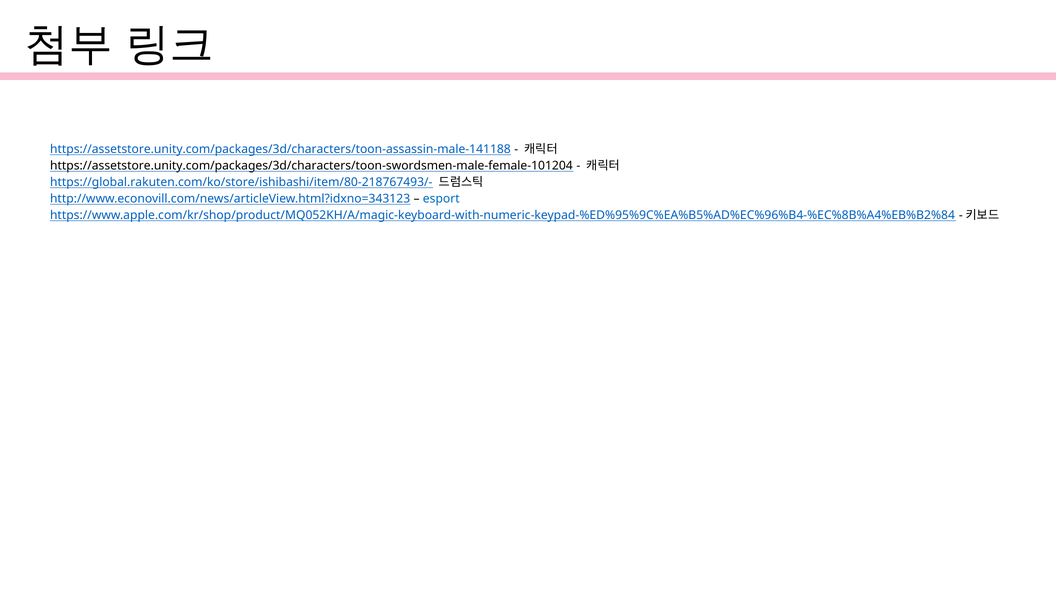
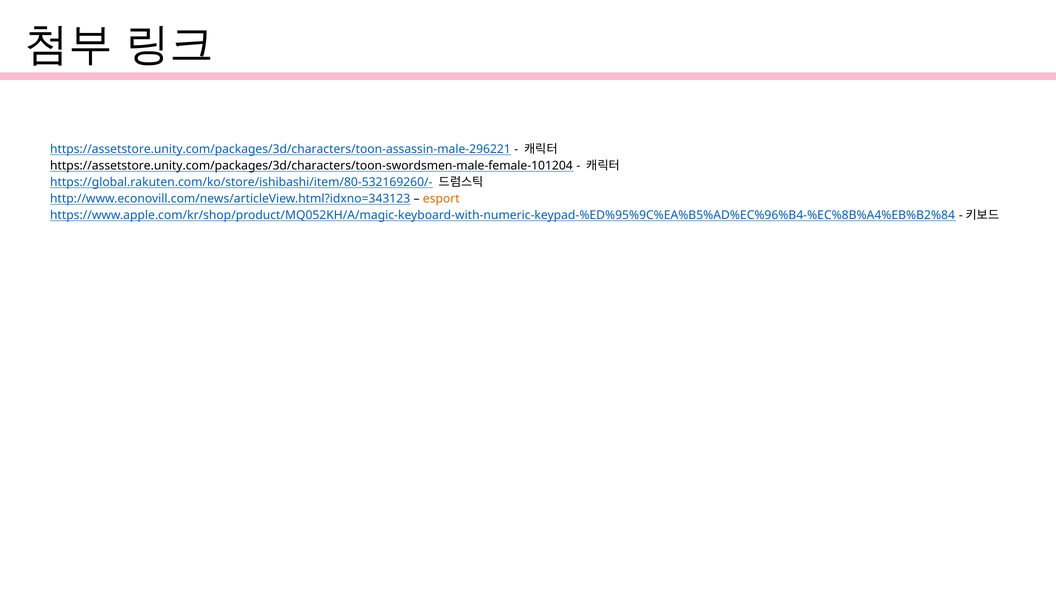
https://assetstore.unity.com/packages/3d/characters/toon-assassin-male-141188: https://assetstore.unity.com/packages/3d/characters/toon-assassin-male-141188 -> https://assetstore.unity.com/packages/3d/characters/toon-assassin-male-296221 (280, 149)
https://global.rakuten.com/ko/store/ishibashi/item/80-218767493/-: https://global.rakuten.com/ko/store/ishibashi/item/80-218767493/- -> https://global.rakuten.com/ko/store/ishibashi/item/80-532169260/- (241, 182)
esport colour: blue -> orange (441, 199)
